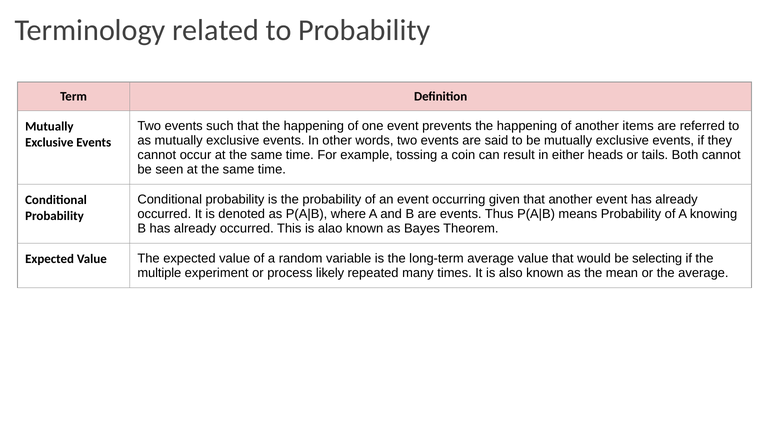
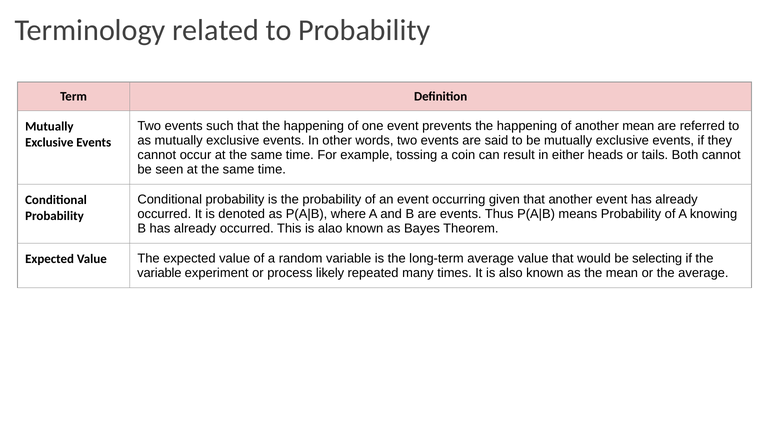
another items: items -> mean (638, 126)
multiple: multiple -> variable (159, 273)
